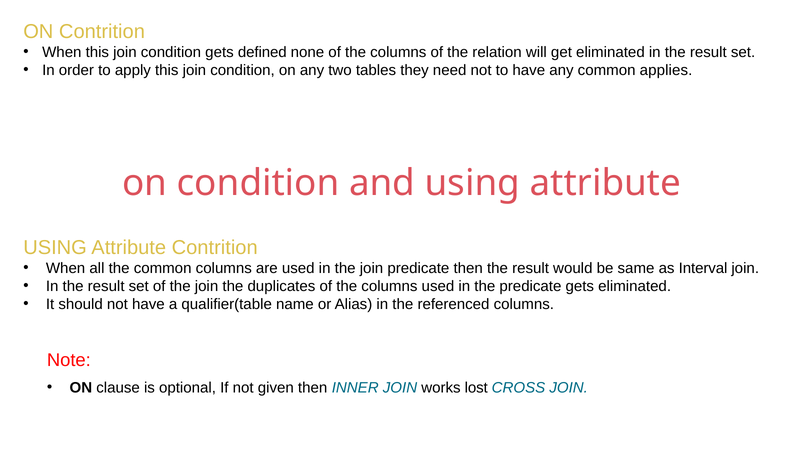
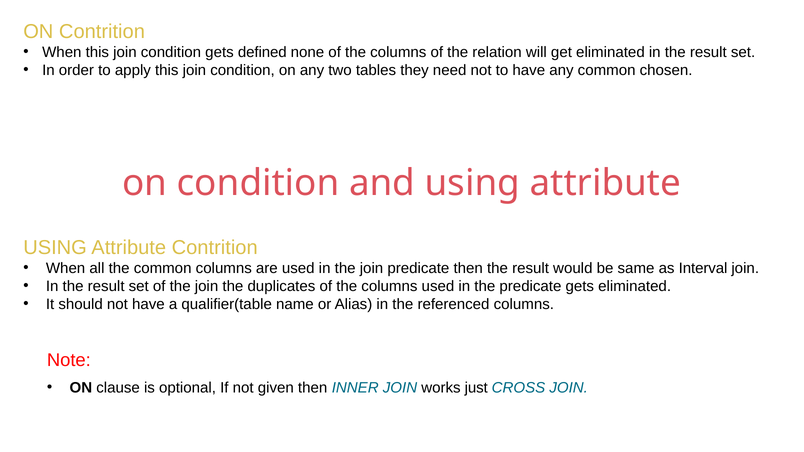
applies: applies -> chosen (666, 70)
lost: lost -> just (476, 388)
